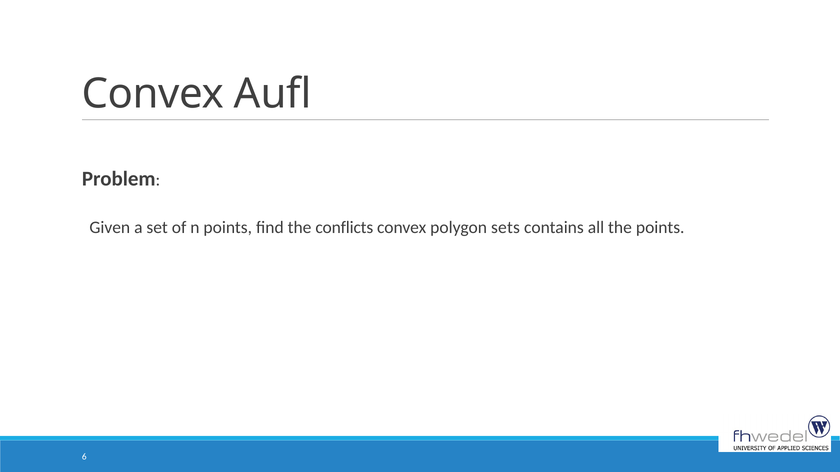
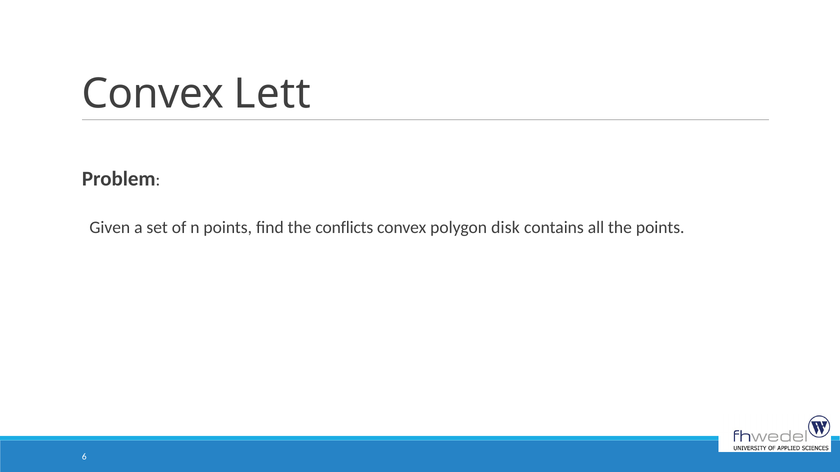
Aufl: Aufl -> Lett (272, 94)
sets: sets -> disk (505, 227)
